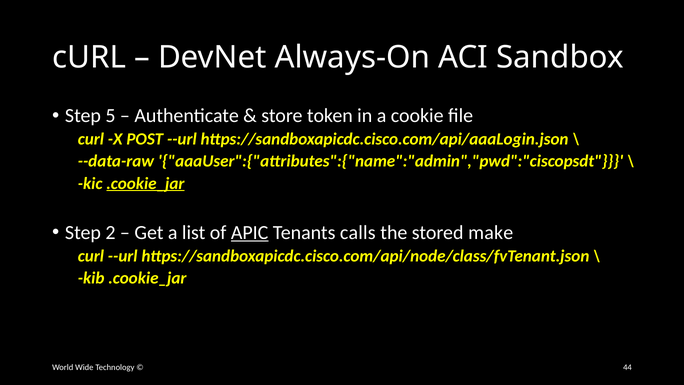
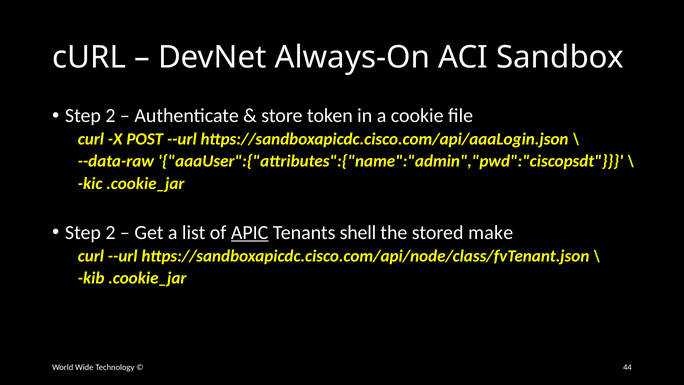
5: 5 -> 2 (110, 116)
.cookie_jar underline: present -> none (145, 183)
calls: calls -> shell (358, 232)
